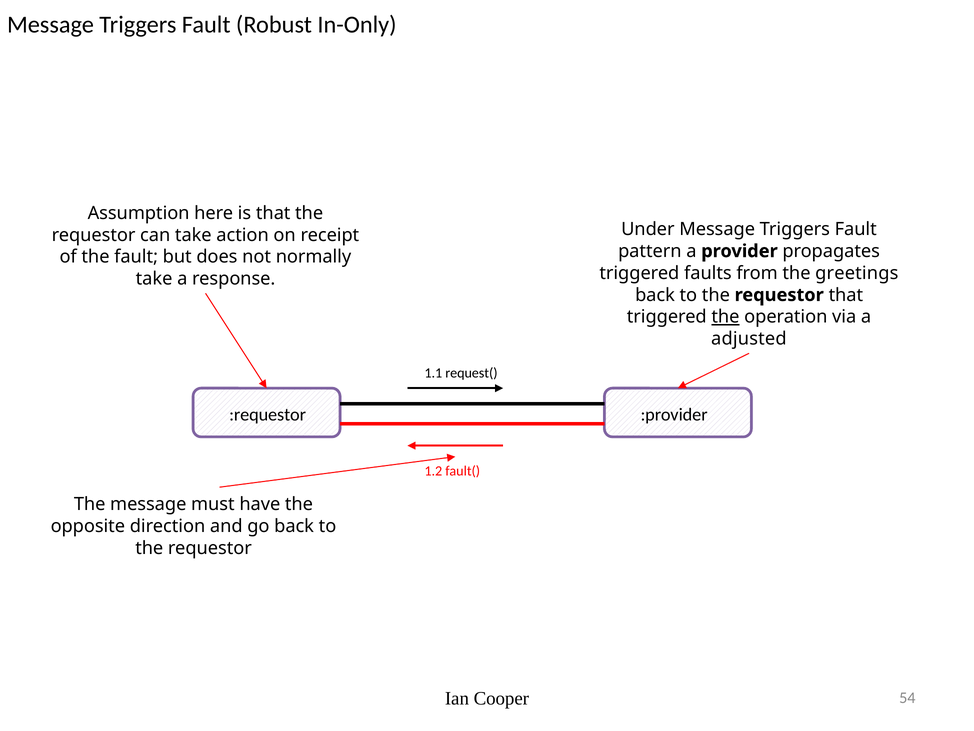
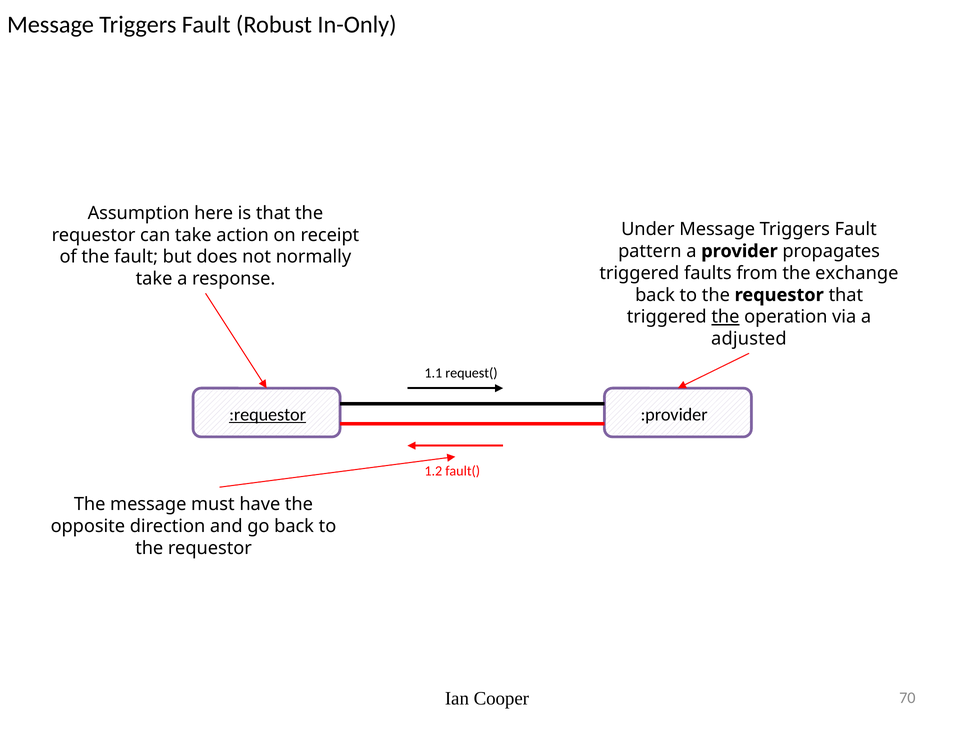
greetings: greetings -> exchange (857, 273)
:requestor underline: none -> present (268, 415)
54: 54 -> 70 (907, 697)
